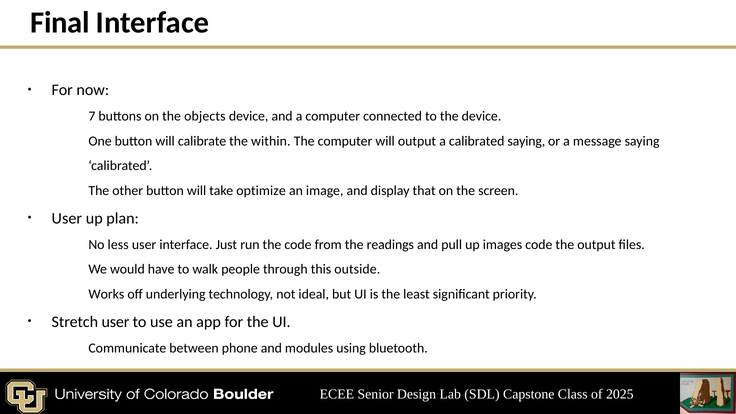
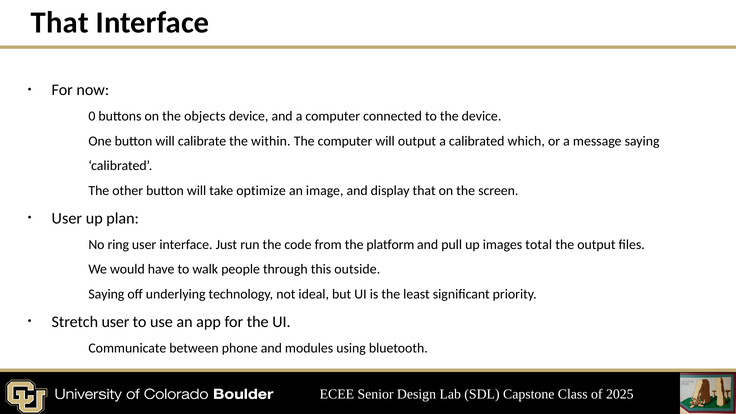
Final: Final -> That (60, 23)
7: 7 -> 0 (92, 116)
calibrated saying: saying -> which (526, 141)
less: less -> ring (118, 244)
readings: readings -> platform (390, 244)
images code: code -> total (539, 244)
Works: Works -> Saying (106, 294)
